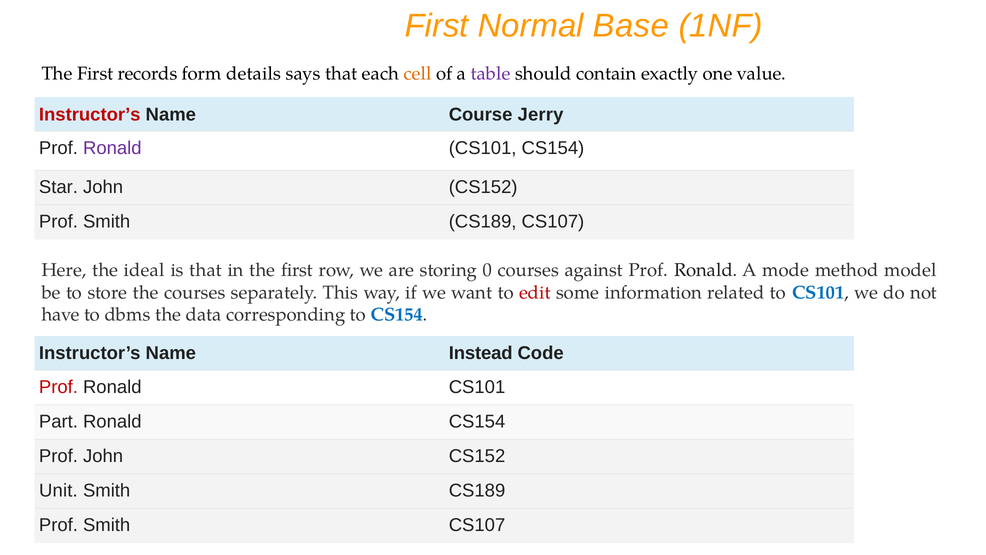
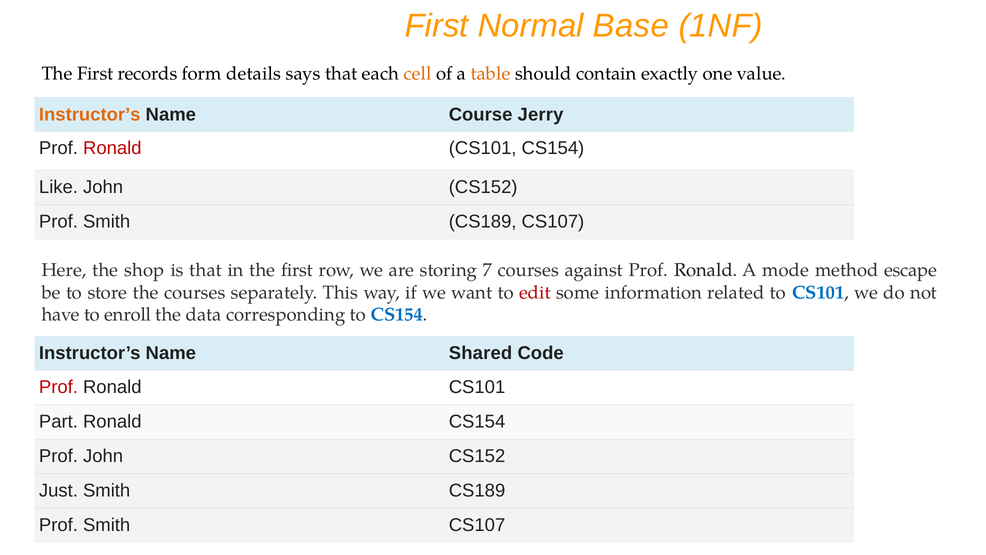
table colour: purple -> orange (491, 74)
Instructor’s colour: red -> orange (90, 114)
Ronald colour: purple -> red (112, 148)
Star: Star -> Like (58, 187)
ideal: ideal -> shop (144, 270)
0: 0 -> 7 (487, 270)
model: model -> escape (911, 270)
dbms: dbms -> enroll (128, 314)
Instead: Instead -> Shared (481, 353)
Unit: Unit -> Just (58, 490)
